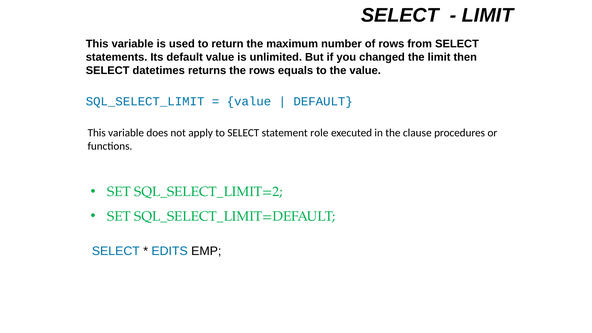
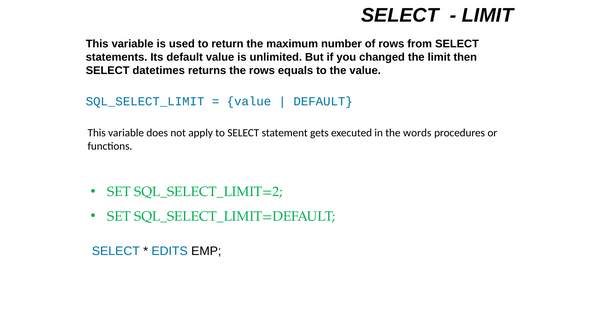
role: role -> gets (319, 133)
clause: clause -> words (417, 133)
